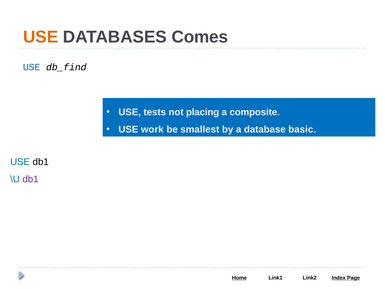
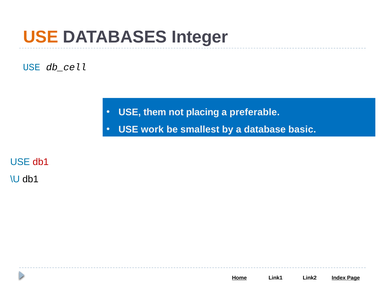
Comes: Comes -> Integer (200, 37)
db_find: db_find -> db_cell (66, 67)
tests: tests -> them (155, 112)
composite: composite -> preferable (255, 112)
db1 colour: black -> red (41, 162)
db1 colour: purple -> black (30, 179)
